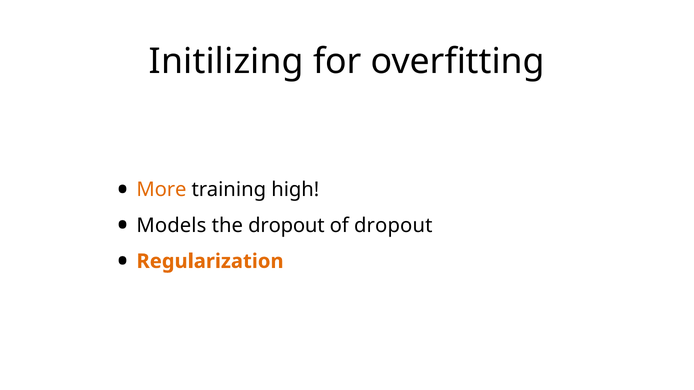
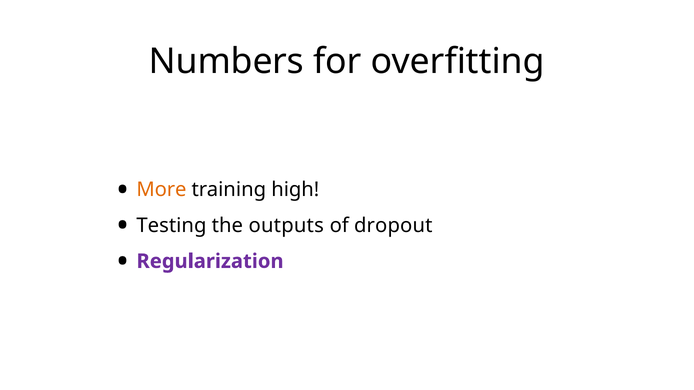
Initilizing: Initilizing -> Numbers (227, 61)
Models: Models -> Testing (171, 226)
the dropout: dropout -> outputs (286, 226)
Regularization colour: orange -> purple (210, 262)
